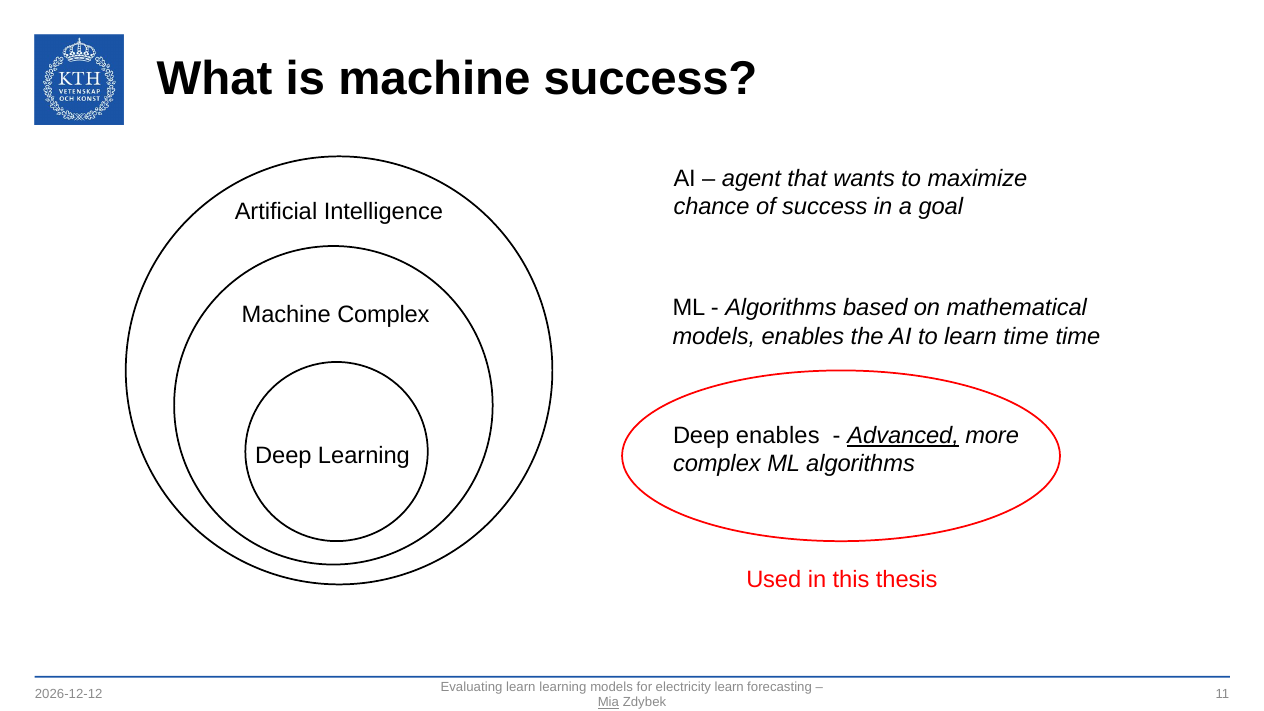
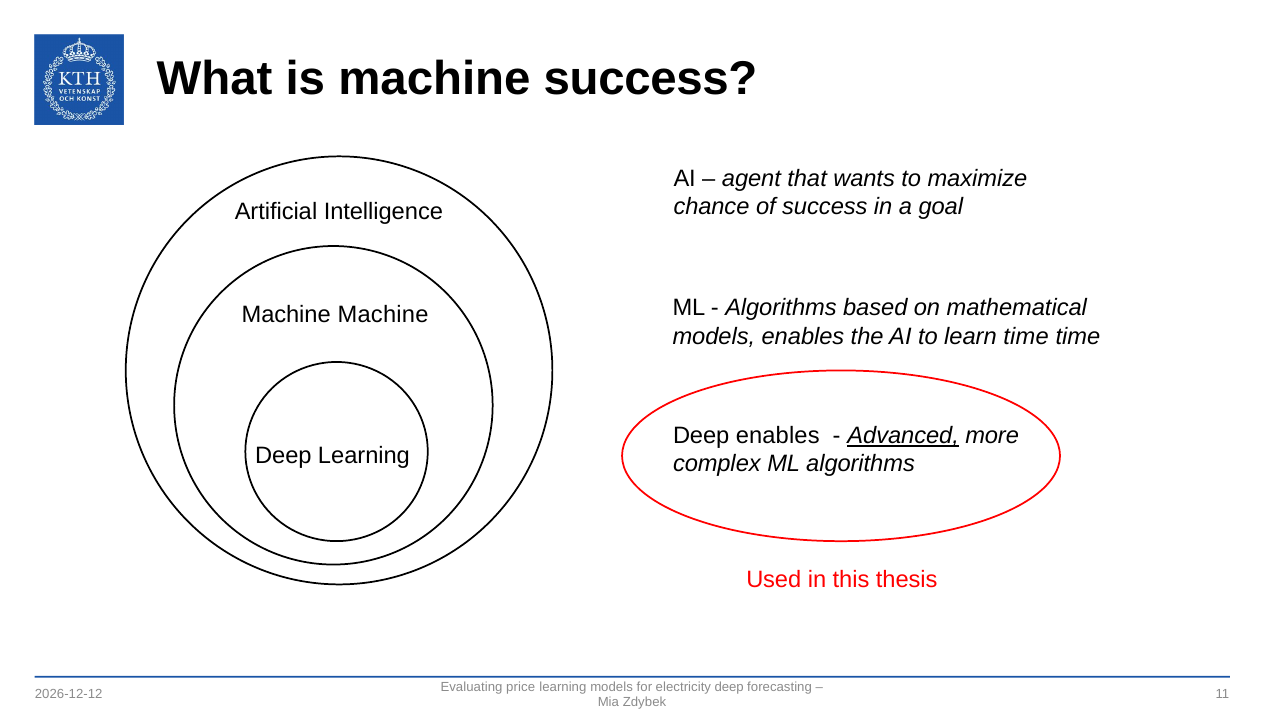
Machine Complex: Complex -> Machine (383, 315)
Evaluating learn: learn -> price (521, 687)
electricity learn: learn -> deep (729, 687)
Mia underline: present -> none (608, 703)
